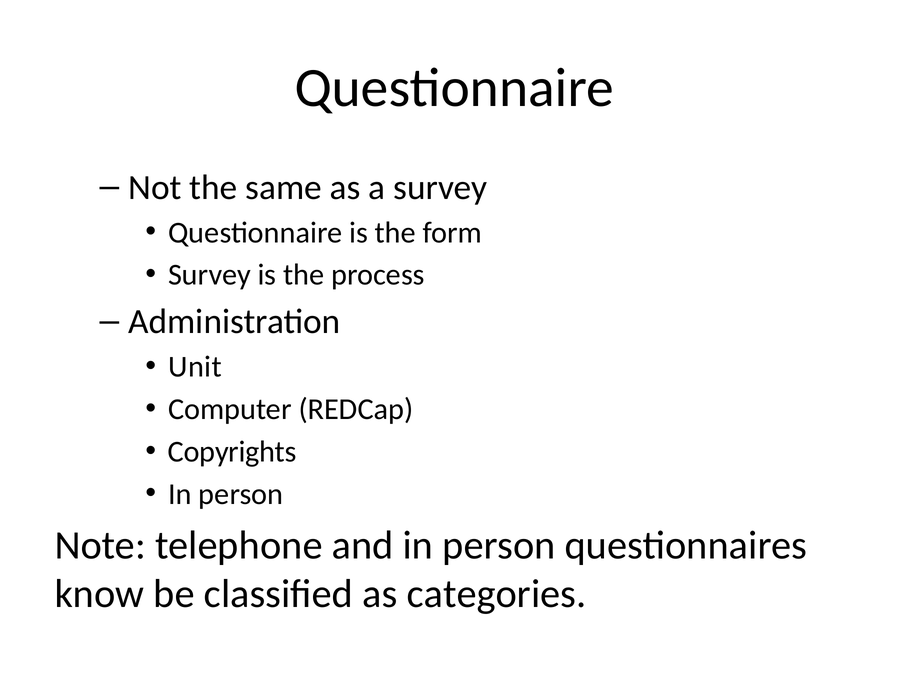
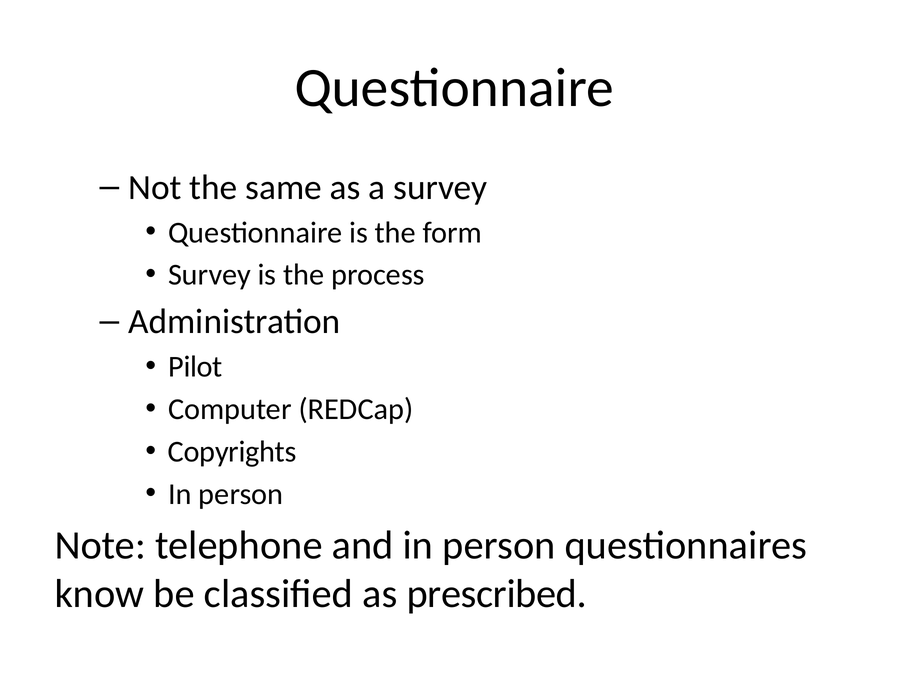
Unit: Unit -> Pilot (195, 367)
categories: categories -> prescribed (497, 594)
